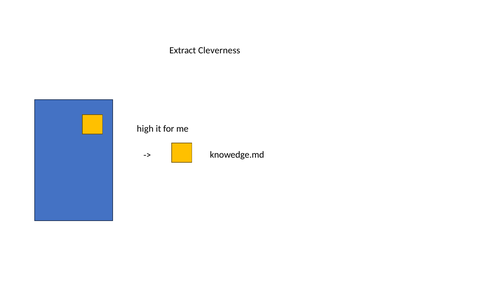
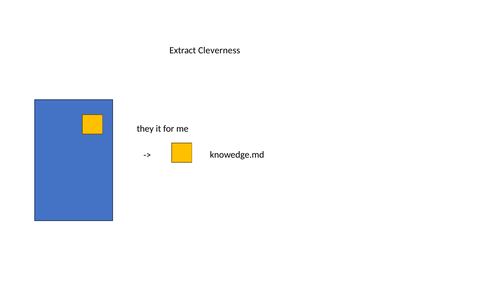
high: high -> they (145, 129)
